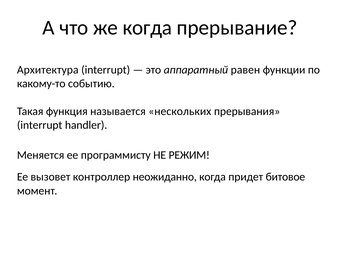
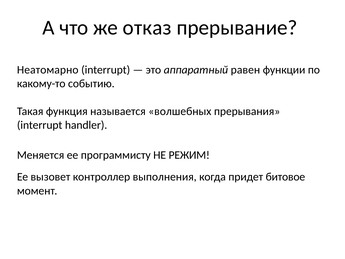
же когда: когда -> отказ (147, 28)
Архитектура: Архитектура -> Неатомарно (48, 70)
нескольких: нескольких -> волшебных (180, 111)
неожиданно: неожиданно -> выполнения (165, 177)
